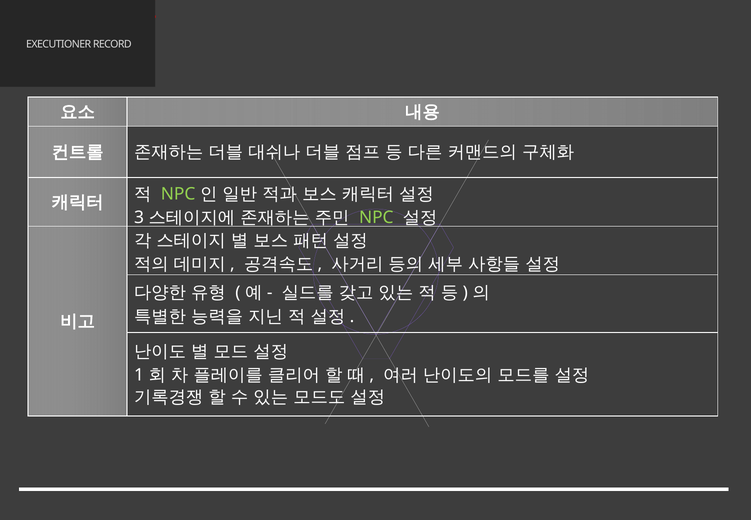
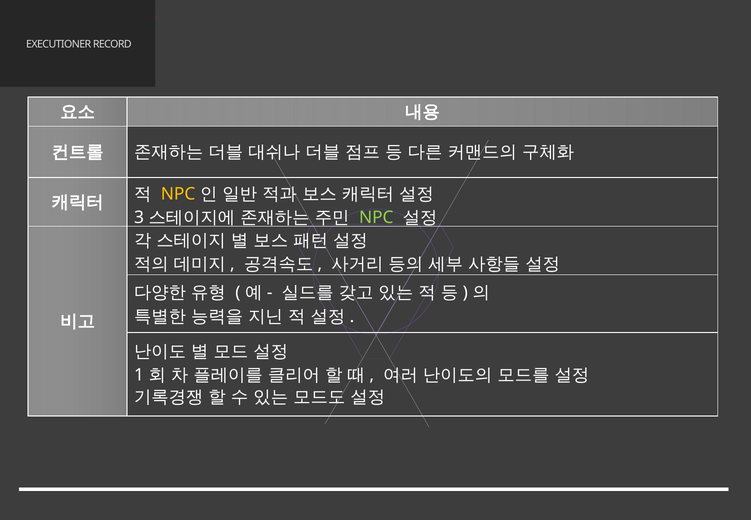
NPC colour: light green -> yellow (178, 194)
